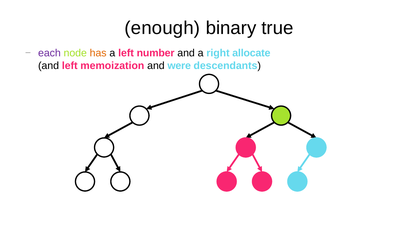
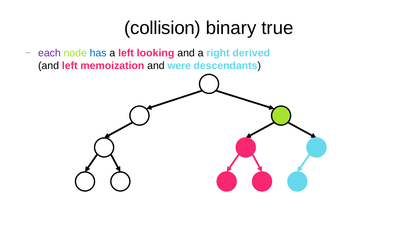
enough: enough -> collision (163, 28)
has colour: orange -> blue (98, 53)
number: number -> looking (156, 53)
allocate: allocate -> derived (251, 53)
